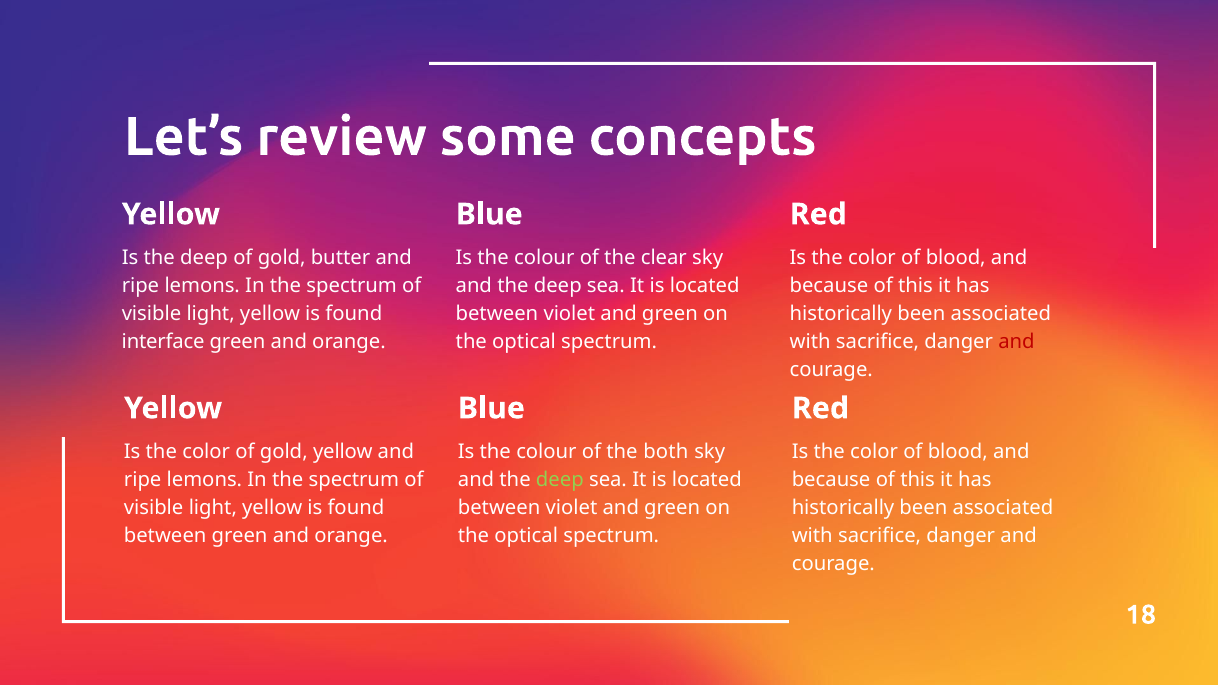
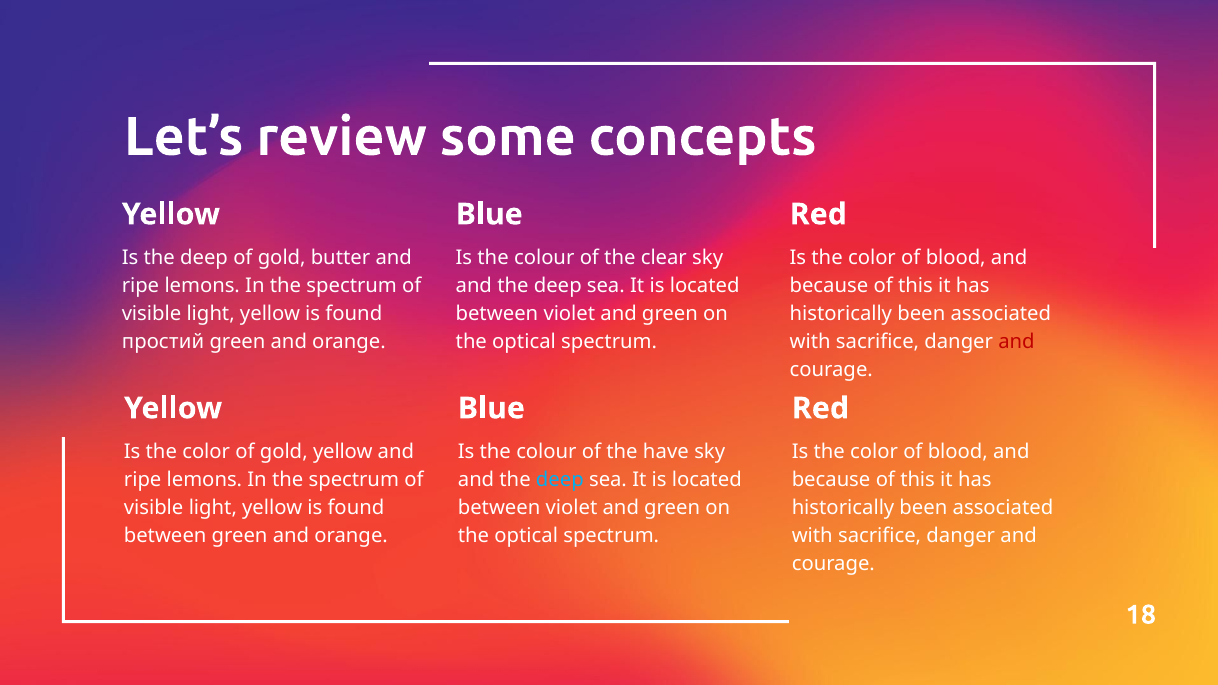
interface: interface -> простий (163, 342)
both: both -> have (666, 452)
deep colour: light green -> light blue (560, 480)
